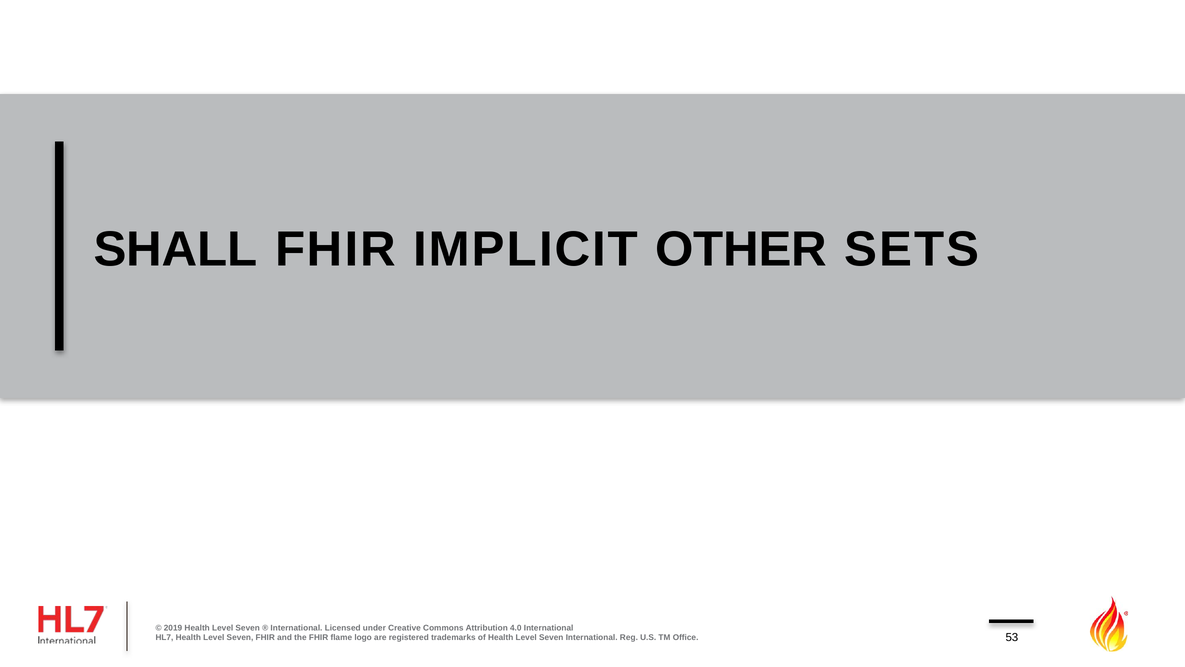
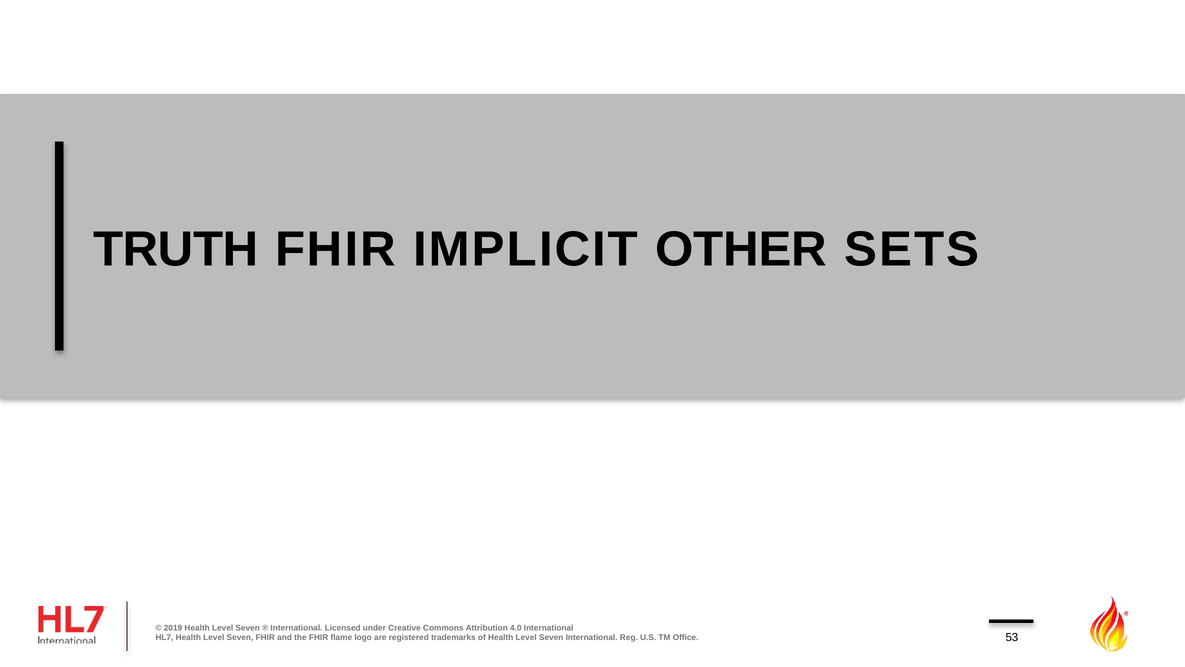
SHALL: SHALL -> TRUTH (176, 249)
